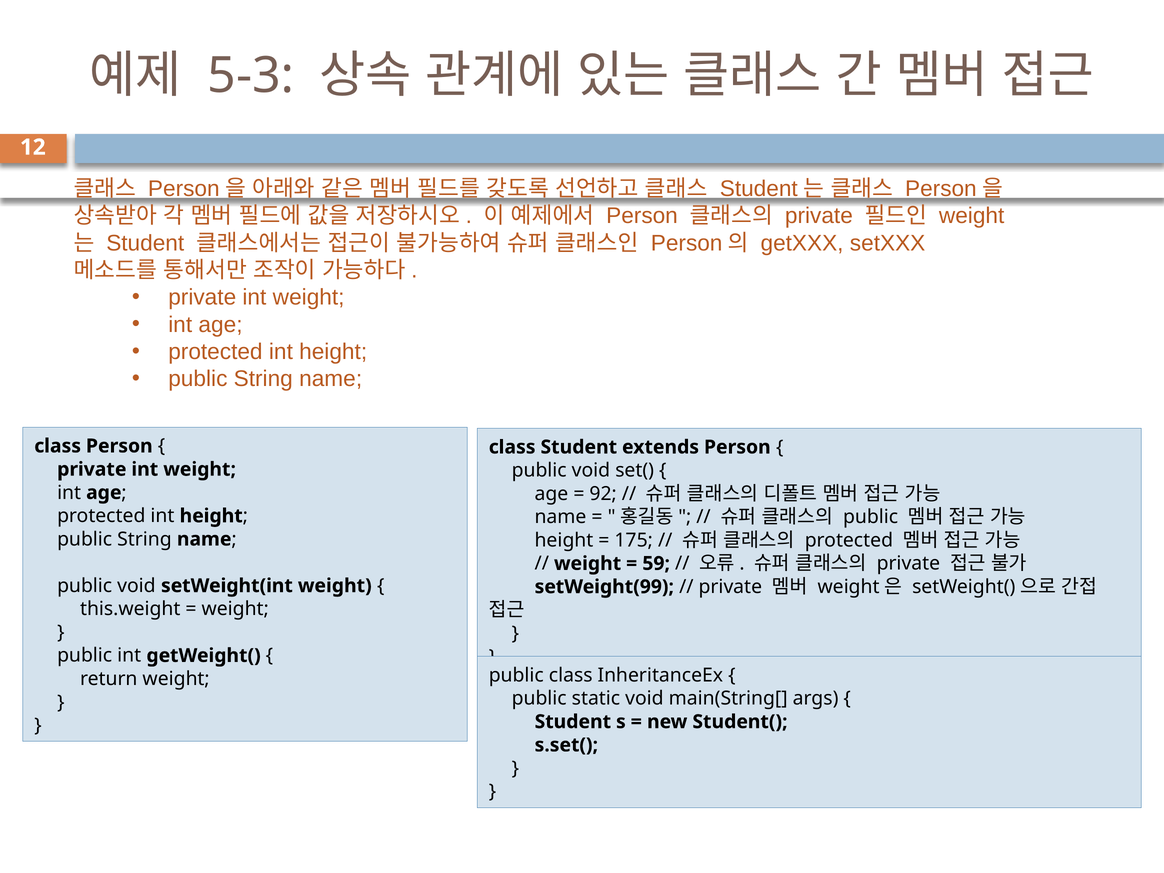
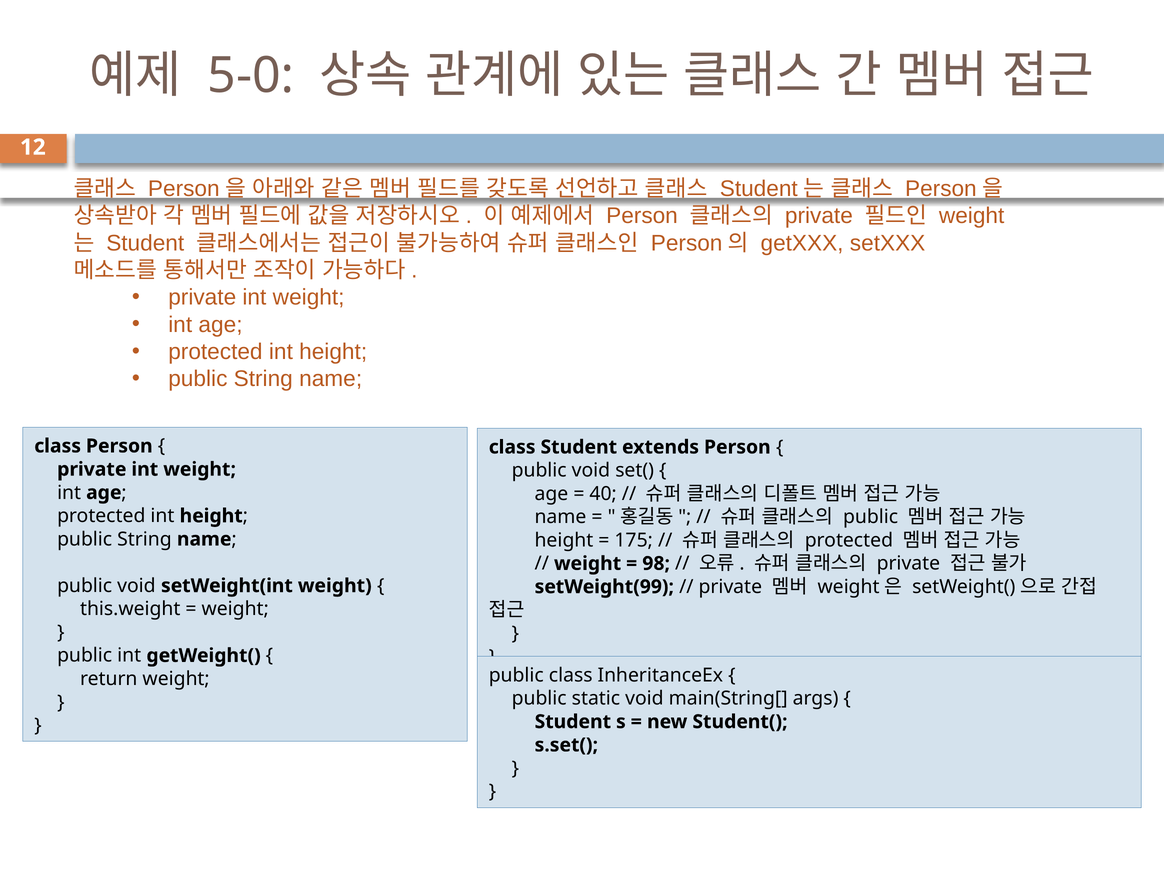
5-3: 5-3 -> 5-0 (251, 76)
92: 92 -> 40 (603, 494)
59: 59 -> 98 (656, 564)
